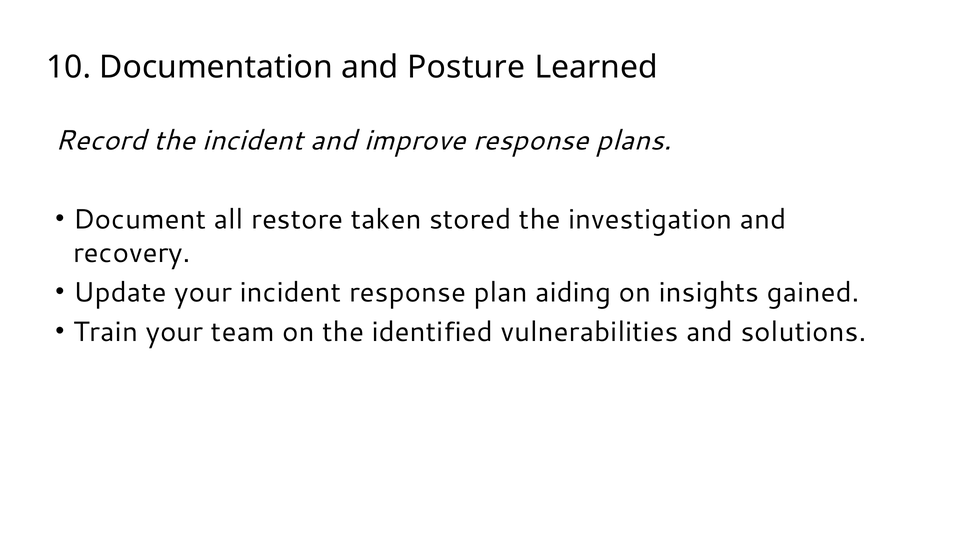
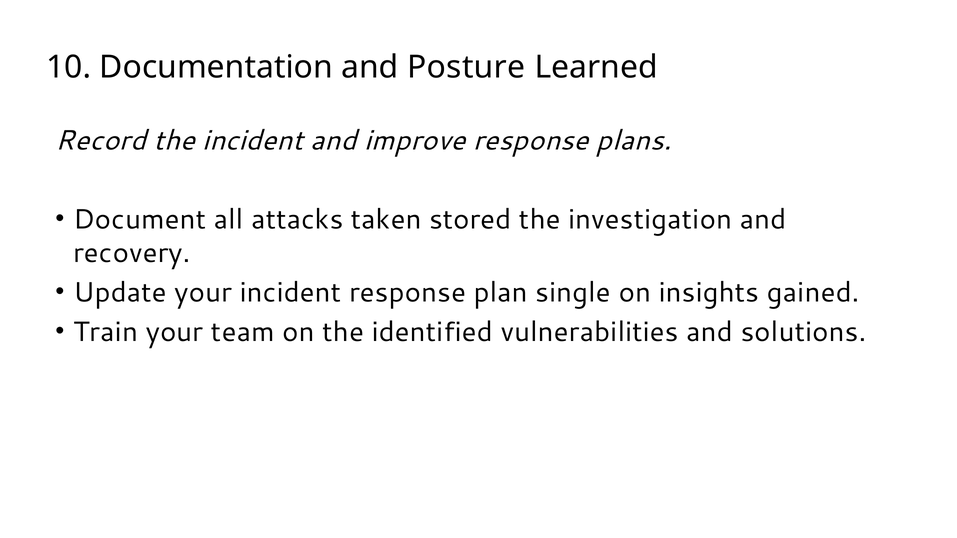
restore: restore -> attacks (297, 220)
aiding: aiding -> single (573, 293)
